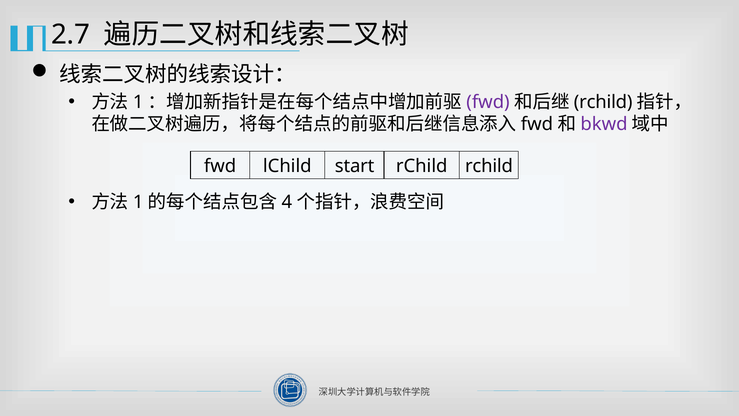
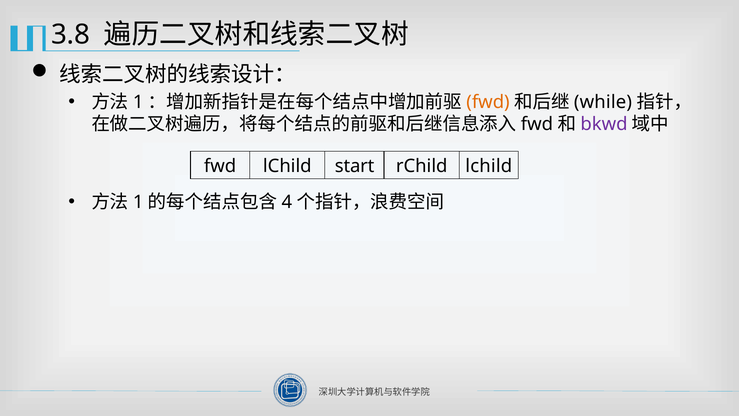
2.7: 2.7 -> 3.8 (71, 35)
fwd colour: purple -> orange (488, 102)
rchild: rchild -> while (603, 102)
rChild rchild: rchild -> lchild (489, 166)
